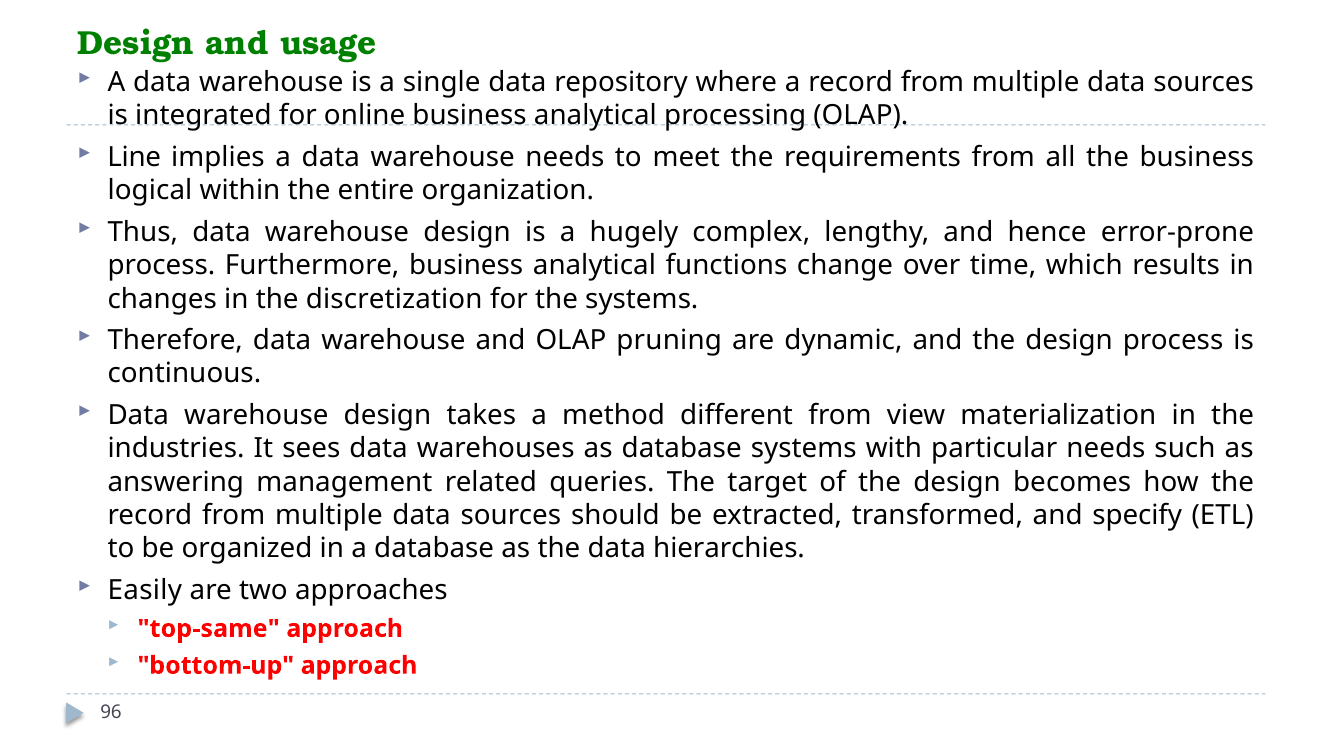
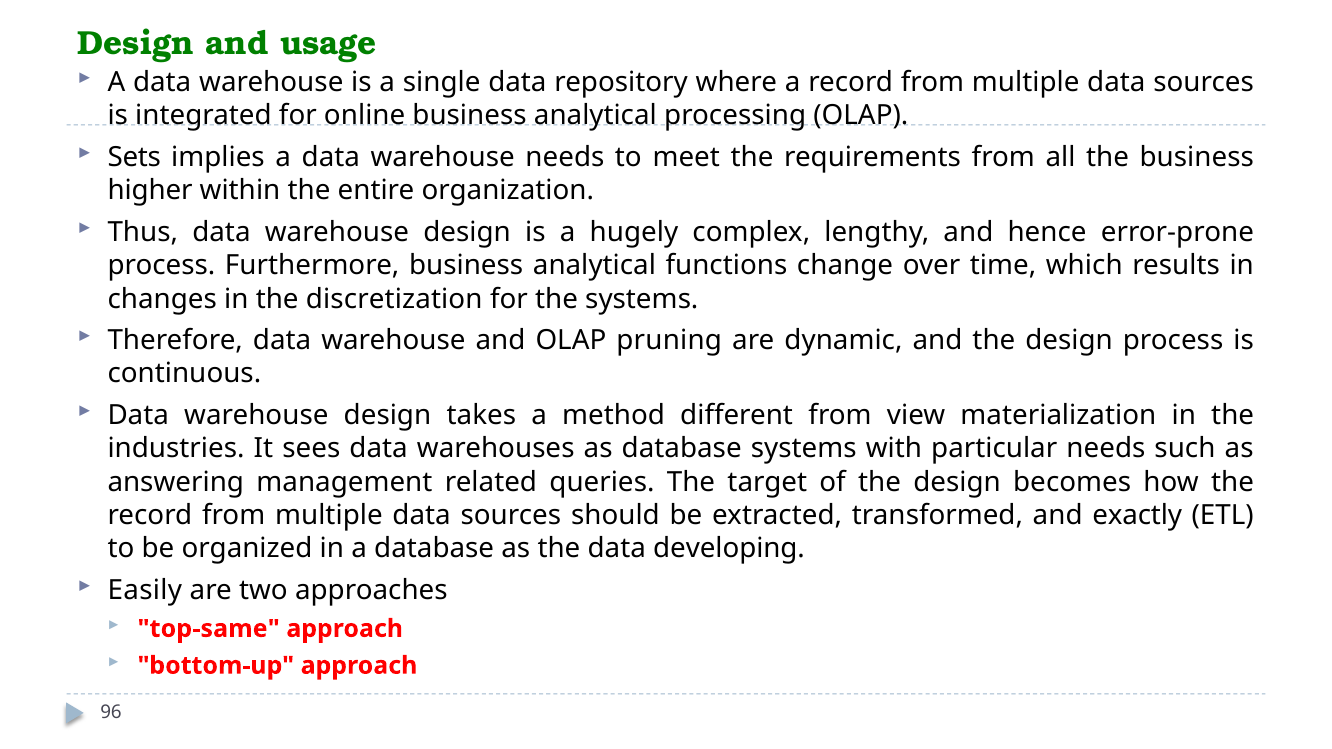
Line: Line -> Sets (134, 157)
logical: logical -> higher (150, 191)
specify: specify -> exactly (1137, 516)
hierarchies: hierarchies -> developing (729, 549)
